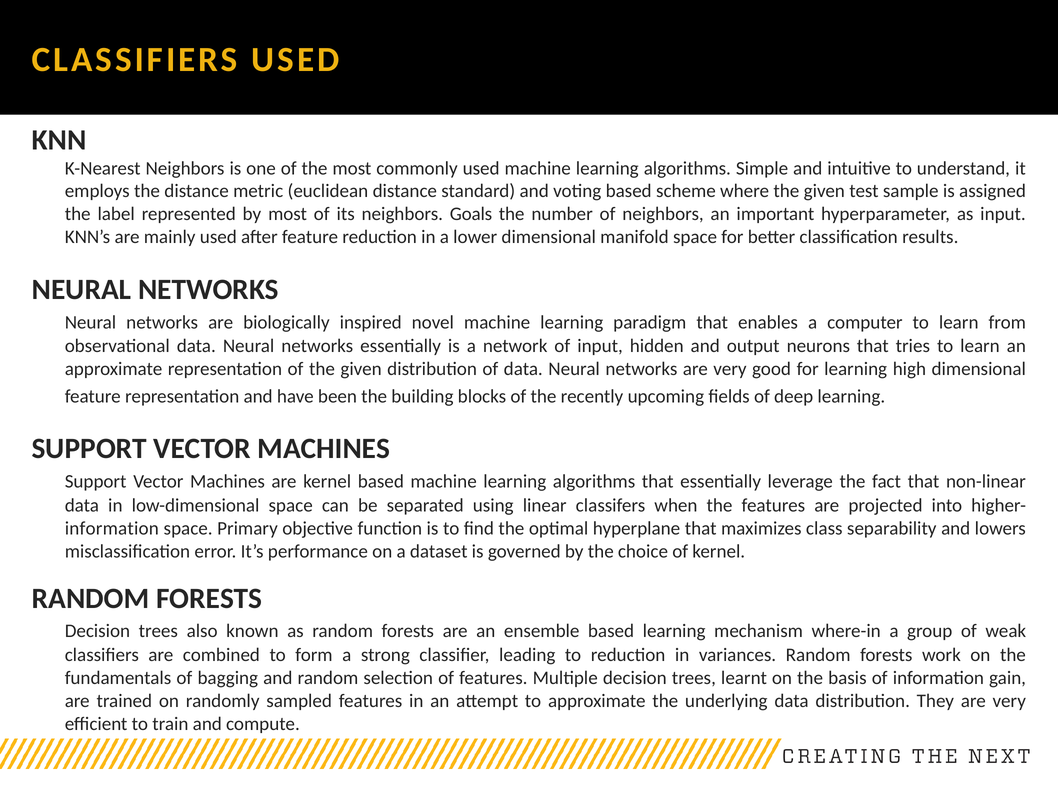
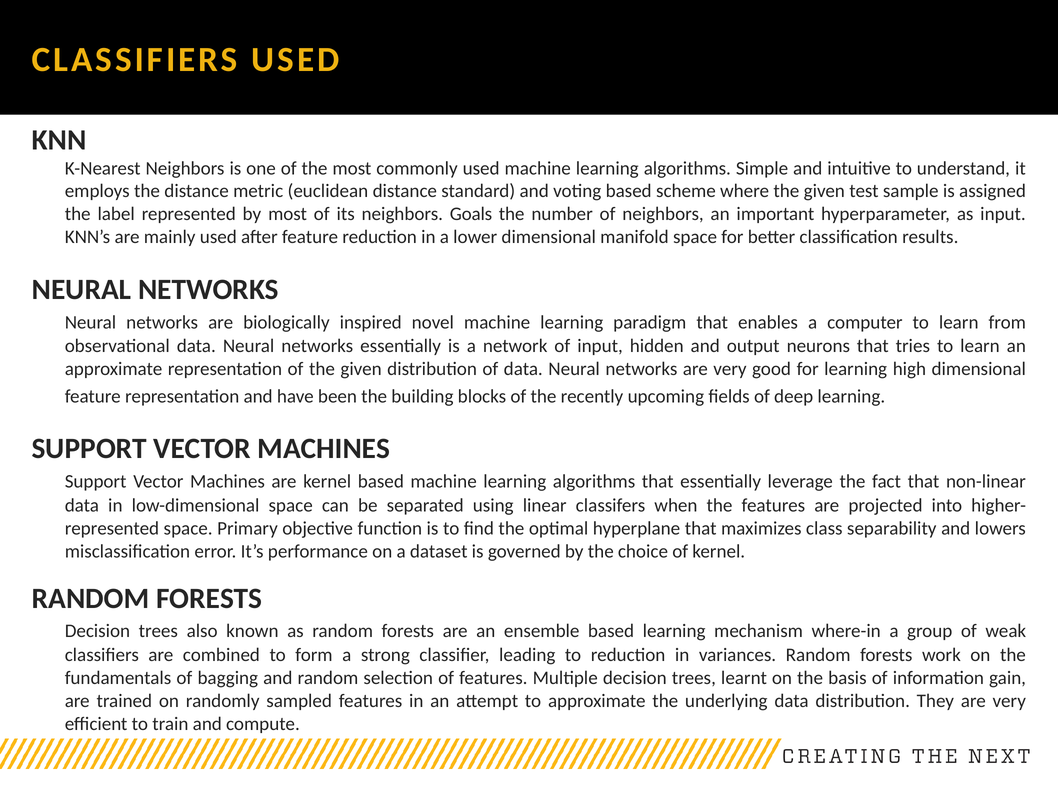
information: information -> represented (112, 528)
